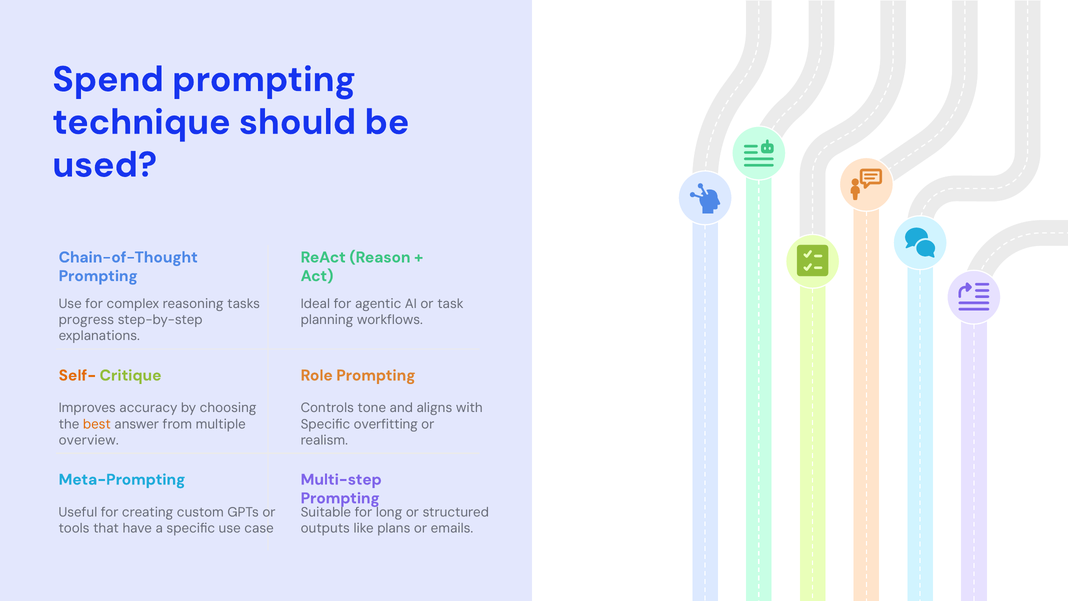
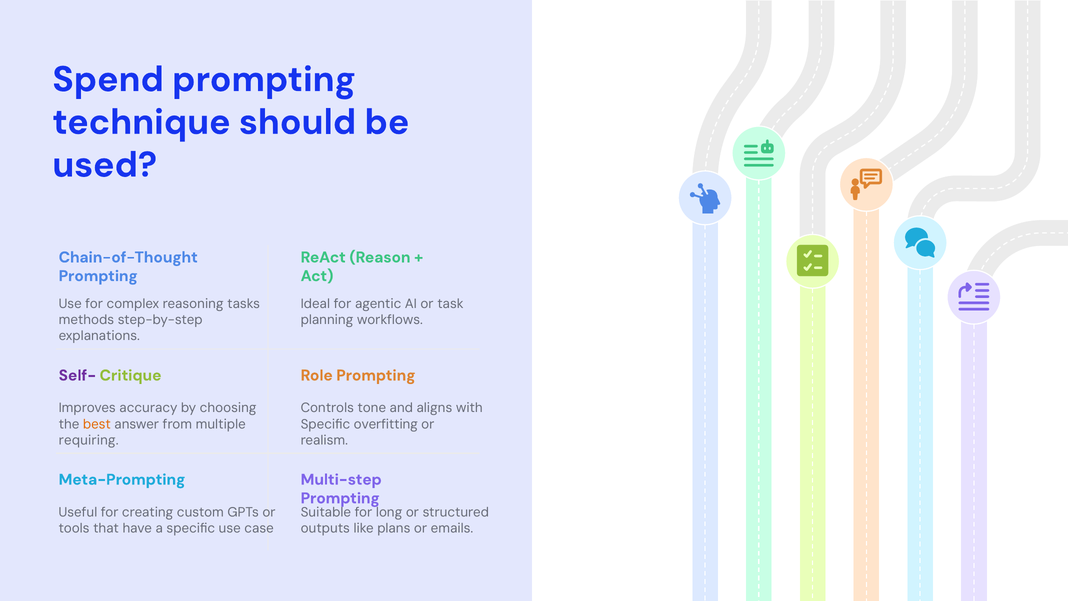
progress: progress -> methods (86, 320)
Self- colour: orange -> purple (77, 375)
overview: overview -> requiring (89, 440)
